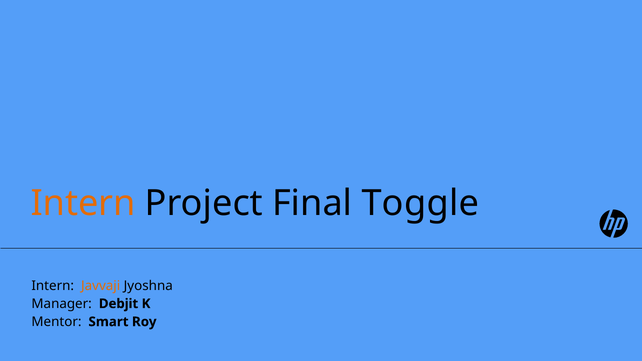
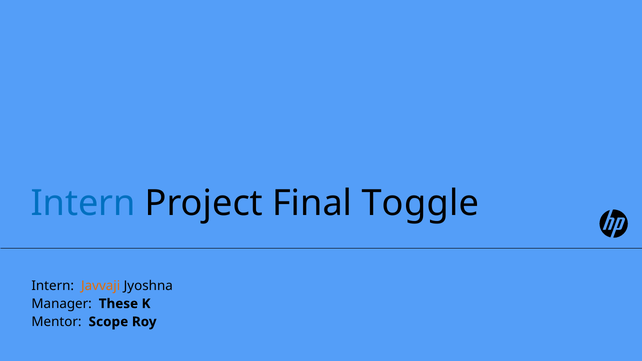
Intern colour: orange -> blue (83, 203)
Debjit: Debjit -> These (118, 304)
Smart: Smart -> Scope (108, 322)
